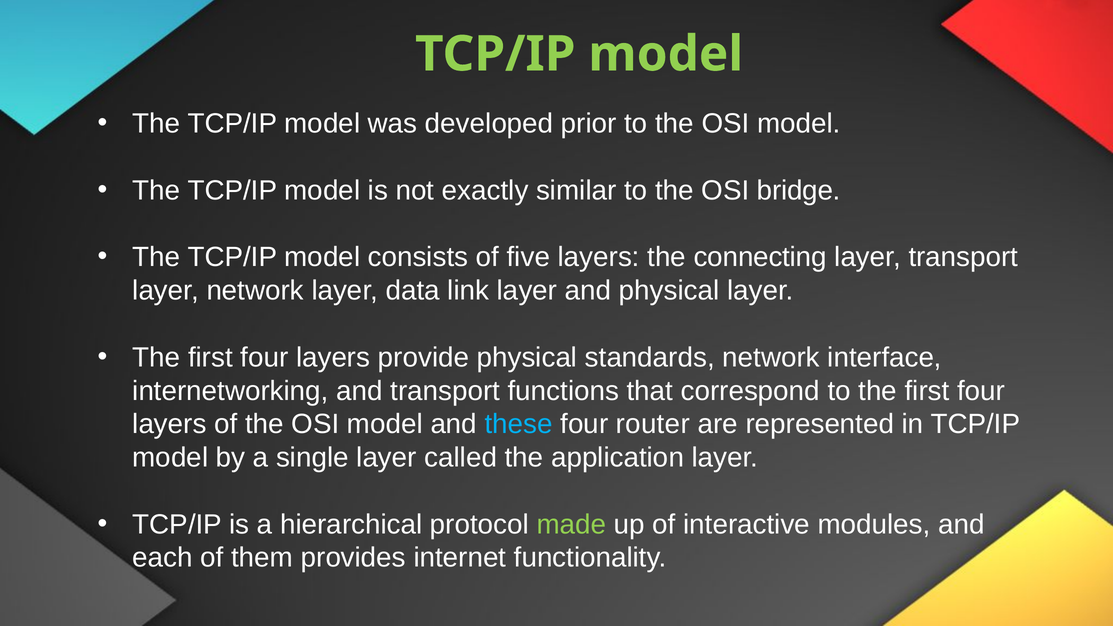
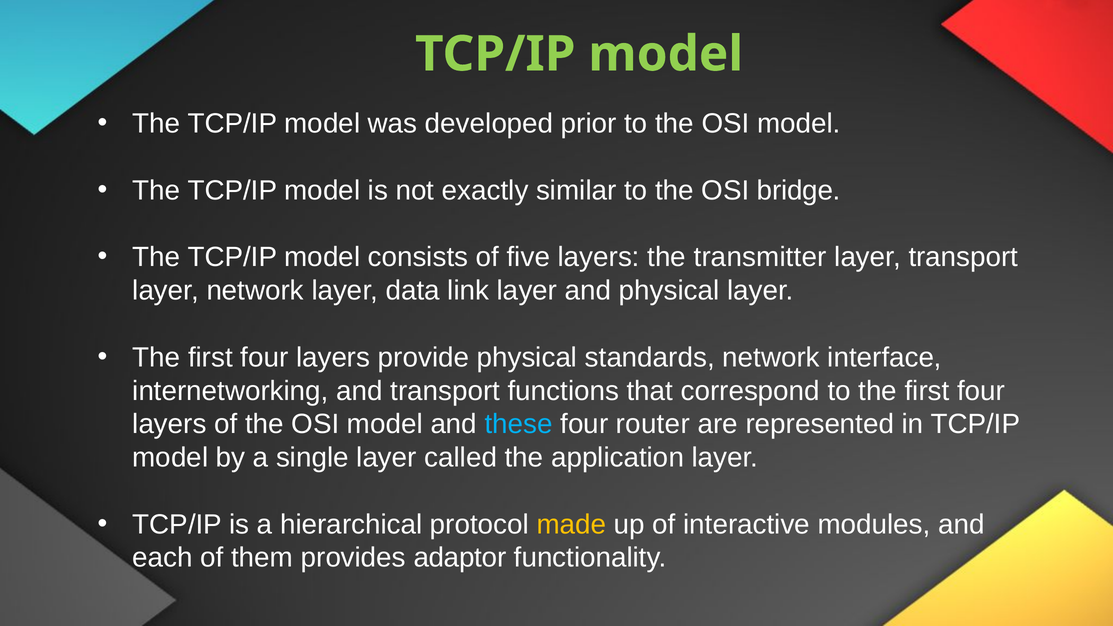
connecting: connecting -> transmitter (760, 257)
made colour: light green -> yellow (571, 524)
internet: internet -> adaptor (460, 558)
